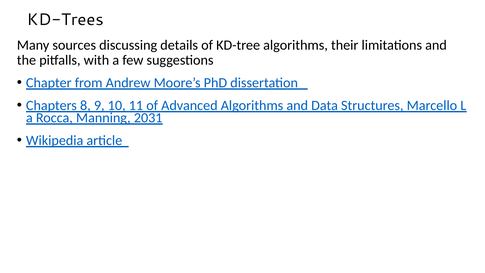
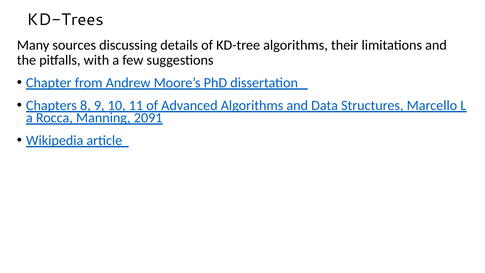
2031: 2031 -> 2091 (148, 118)
